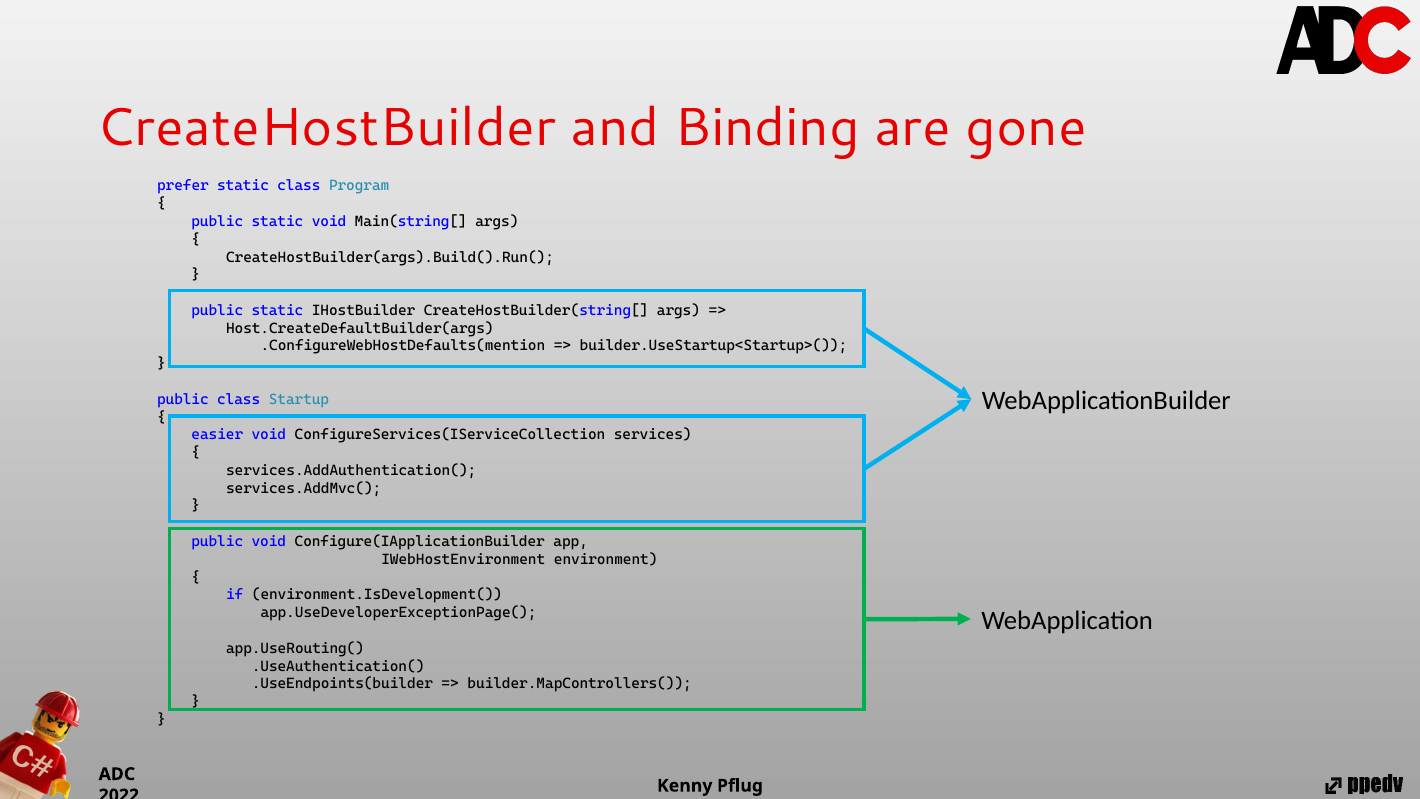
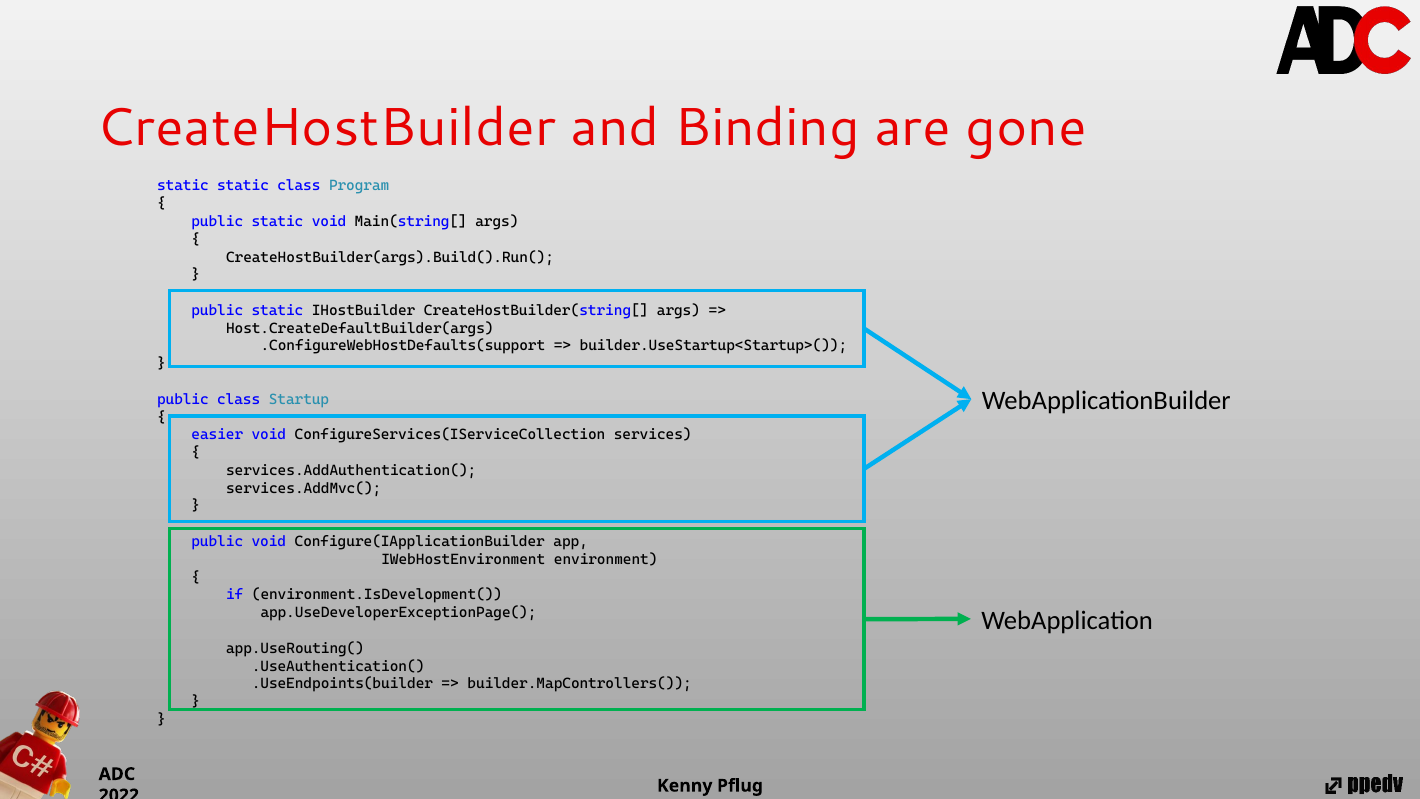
prefer: prefer -> static (183, 186)
.ConfigureWebHostDefaults(mention: .ConfigureWebHostDefaults(mention -> .ConfigureWebHostDefaults(support (403, 346)
